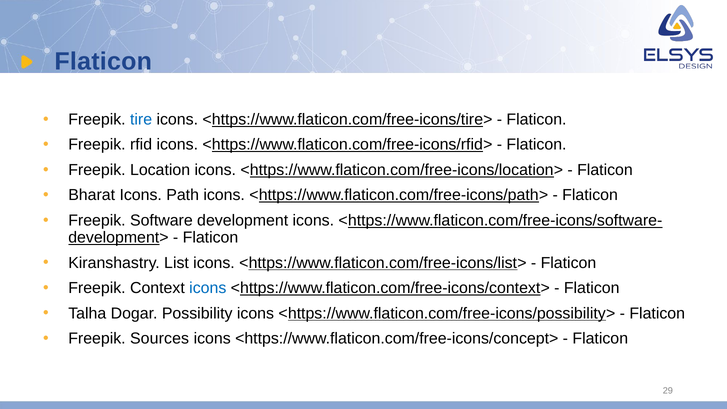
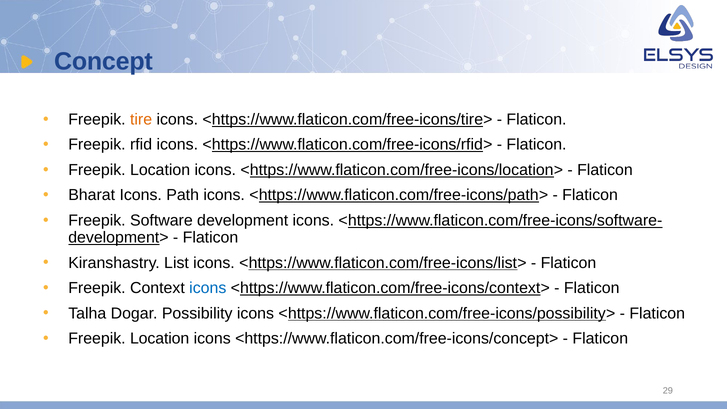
Flaticon: Flaticon -> Concept (103, 62)
tire colour: blue -> orange (141, 119)
Sources: Sources -> Location (160, 339)
